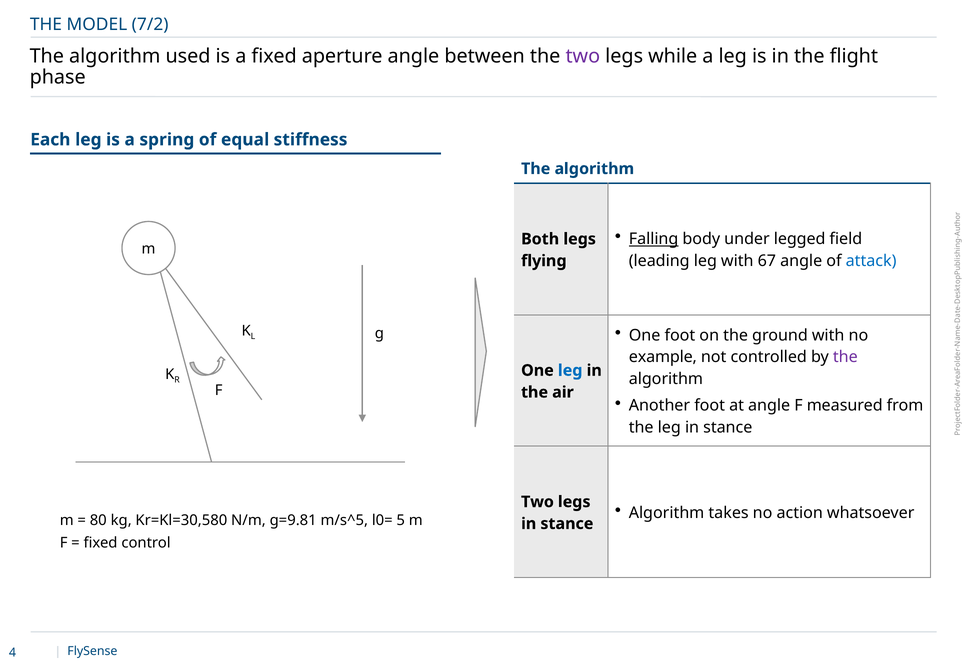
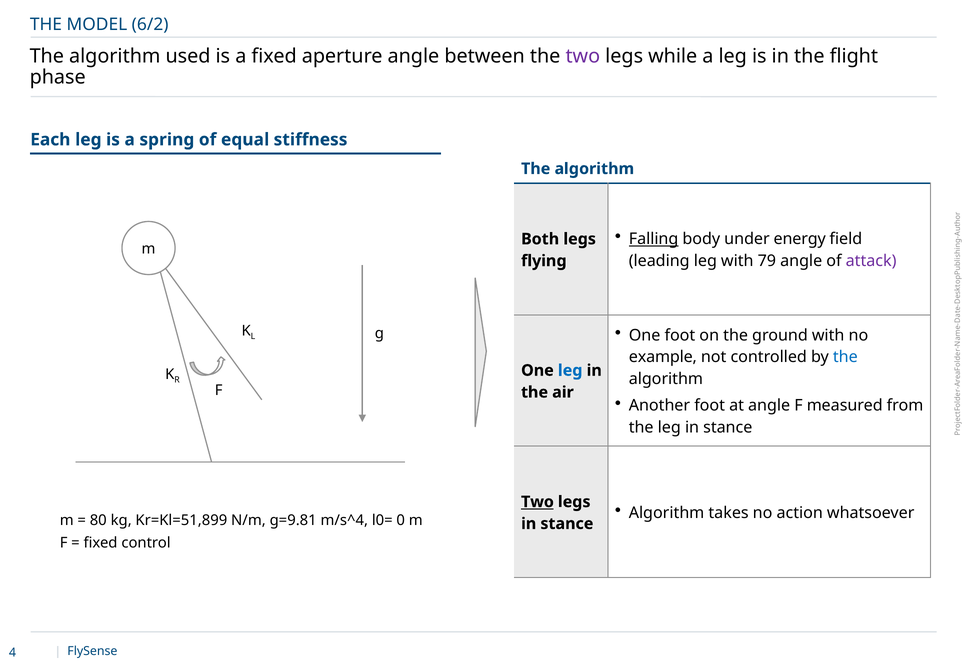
7/2: 7/2 -> 6/2 (150, 25)
legged: legged -> energy (800, 239)
67: 67 -> 79 (767, 261)
attack colour: blue -> purple (871, 261)
the colour: purple -> blue (845, 357)
Two underline: none -> present (537, 502)
Kr=Kl=30,580: Kr=Kl=30,580 -> Kr=Kl=51,899 (181, 520)
m/s^5: m/s^5 -> m/s^4 (344, 520)
5: 5 -> 0 (401, 520)
